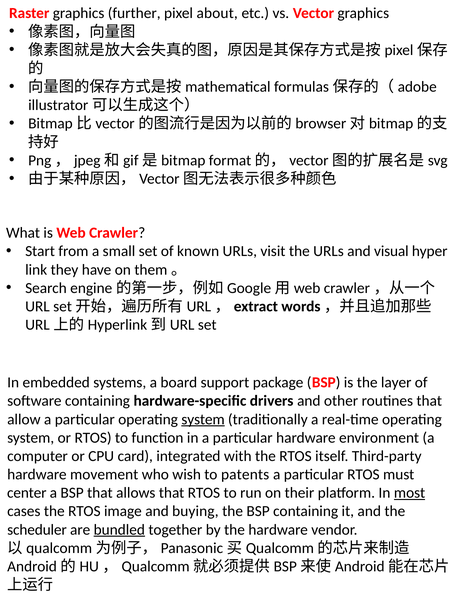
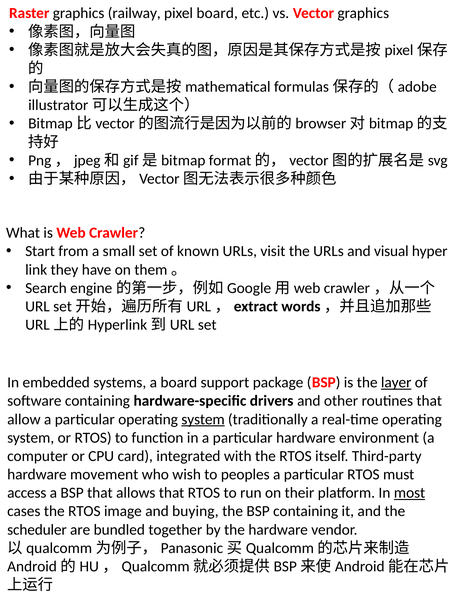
further: further -> railway (134, 13)
pixel about: about -> board (217, 13)
layer underline: none -> present (396, 383)
patents: patents -> peoples (245, 475)
center: center -> access (27, 493)
bundled underline: present -> none (119, 530)
